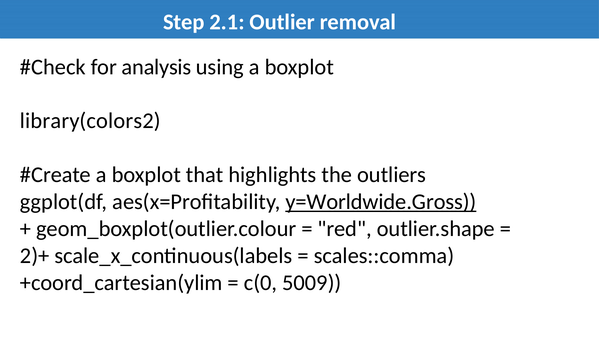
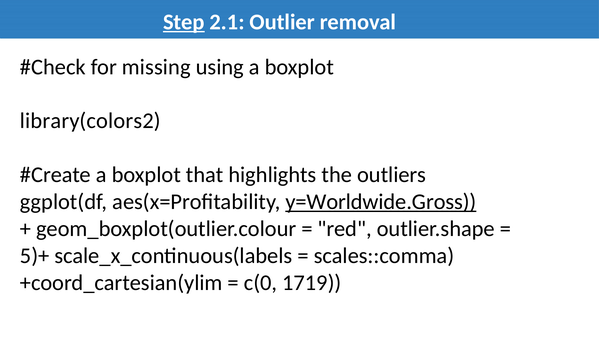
Step underline: none -> present (184, 22)
analysis: analysis -> missing (156, 67)
2)+: 2)+ -> 5)+ (35, 256)
5009: 5009 -> 1719 (312, 283)
